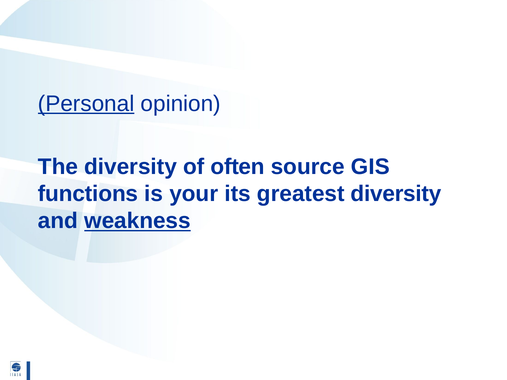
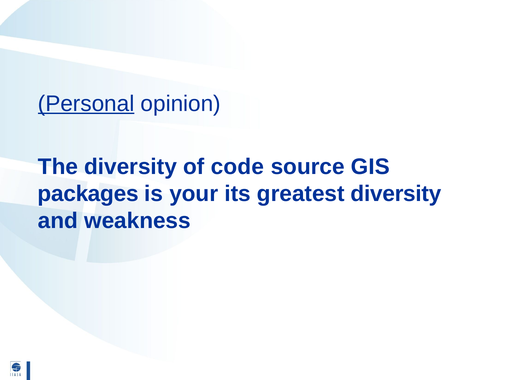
often: often -> code (237, 167)
functions: functions -> packages (88, 194)
weakness underline: present -> none (137, 221)
